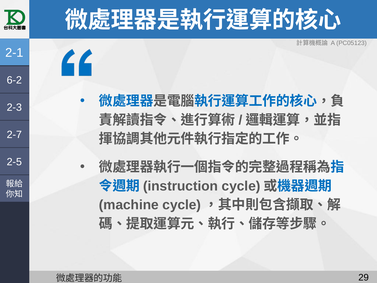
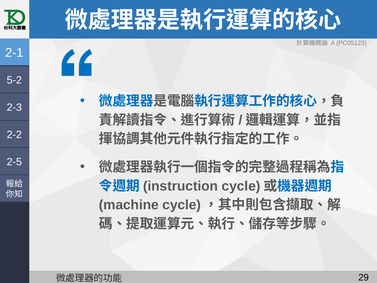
6-2: 6-2 -> 5-2 (14, 80)
2-7: 2-7 -> 2-2 (14, 135)
